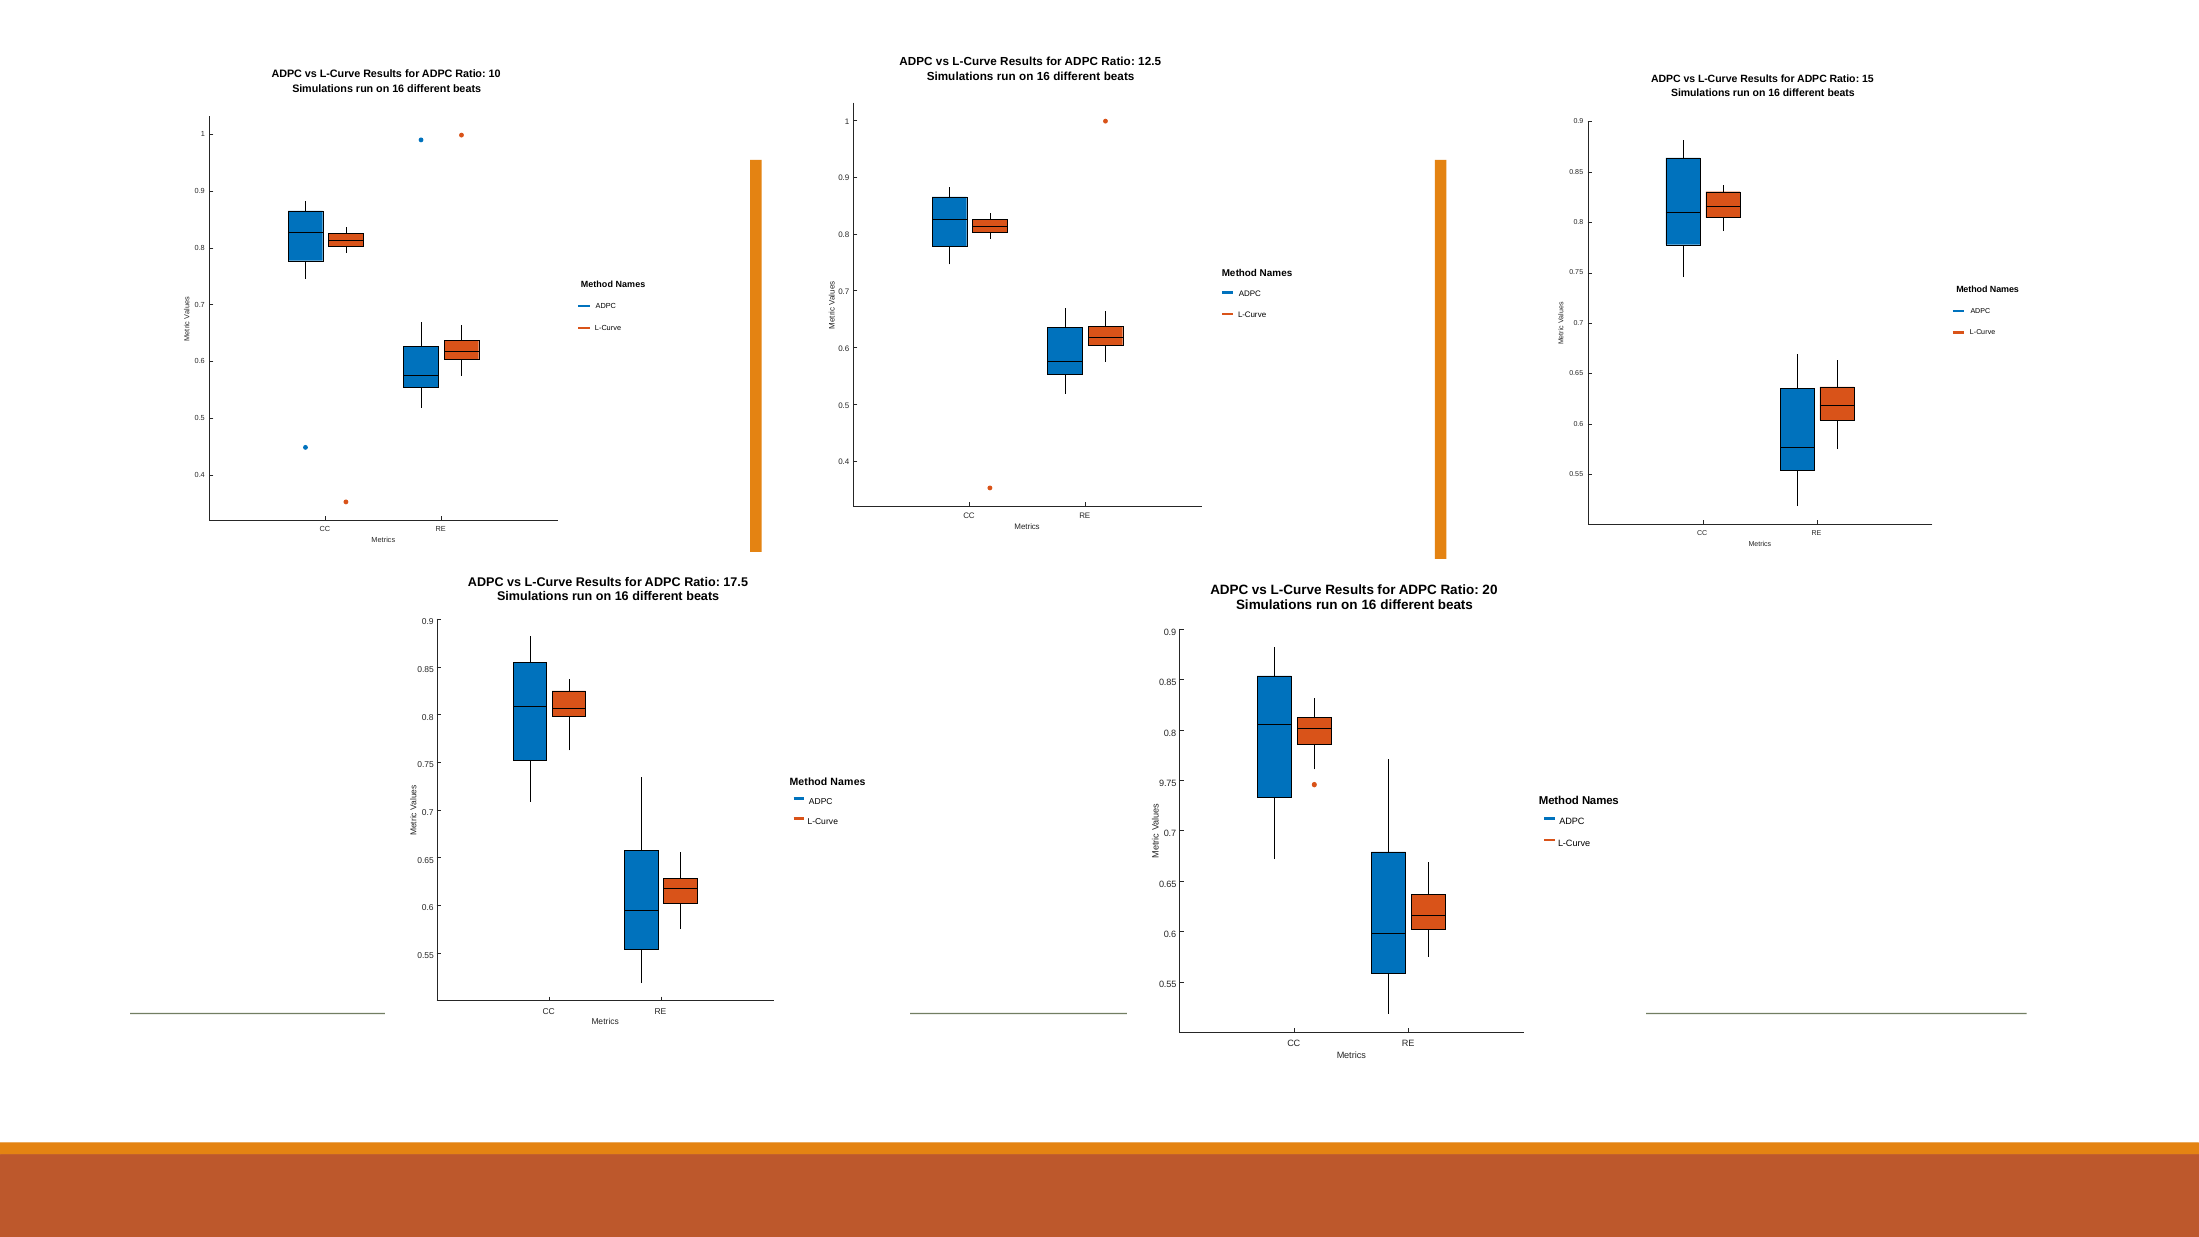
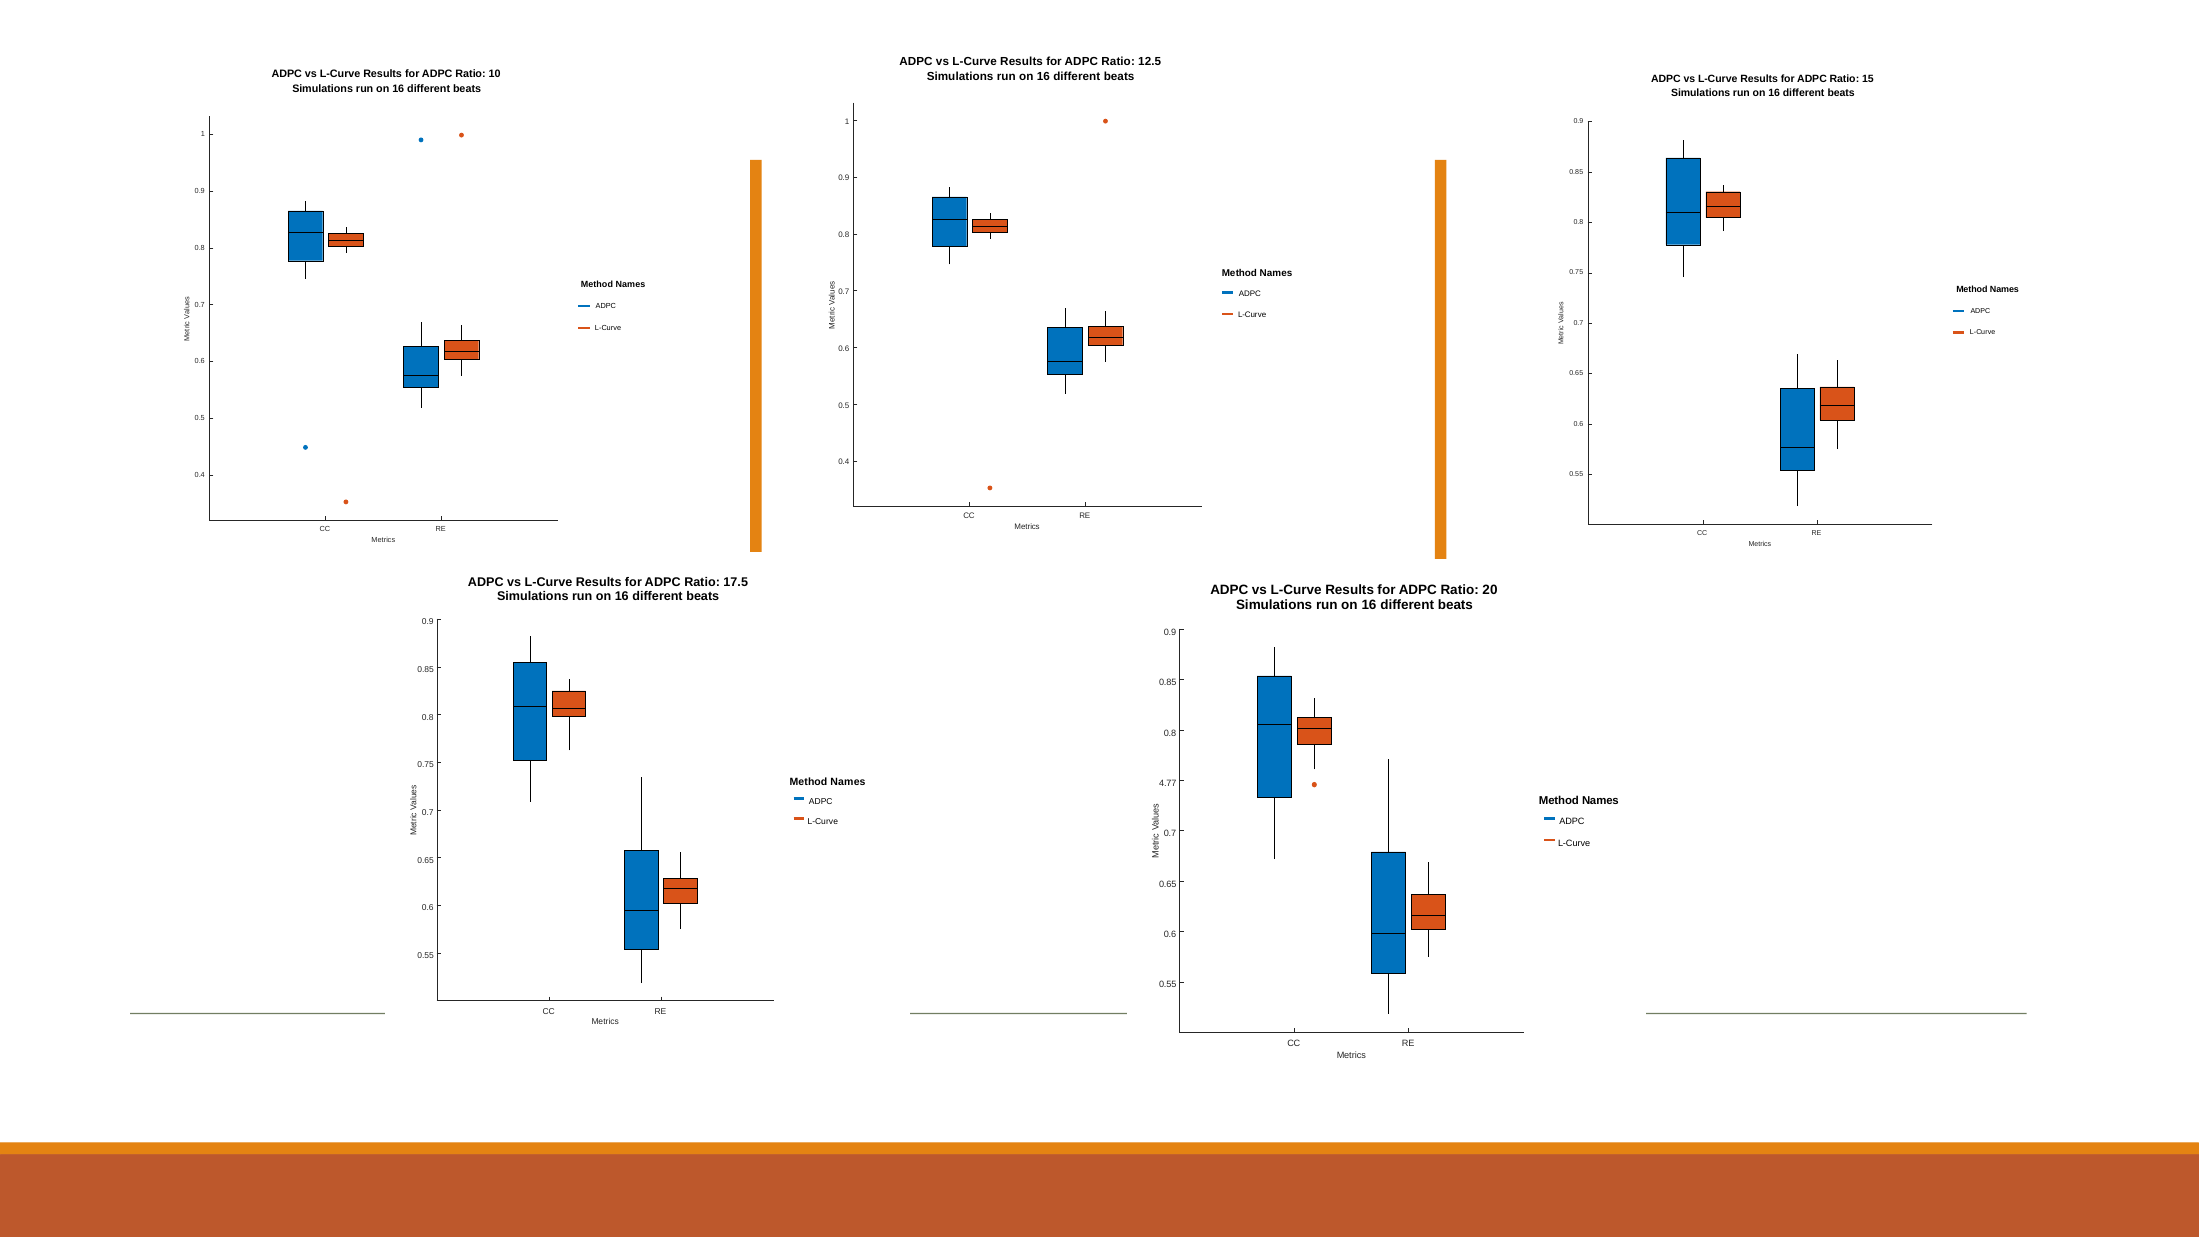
9.75: 9.75 -> 4.77 (1168, 783)
